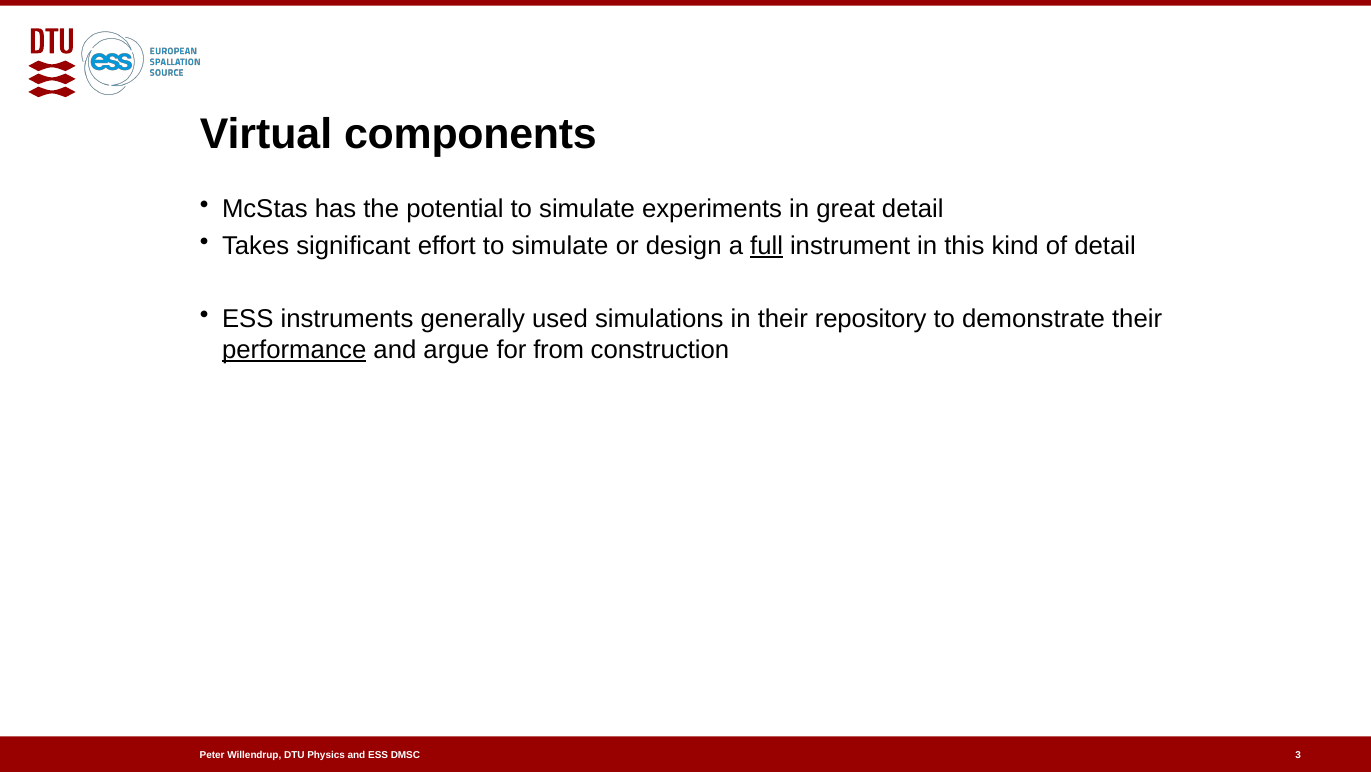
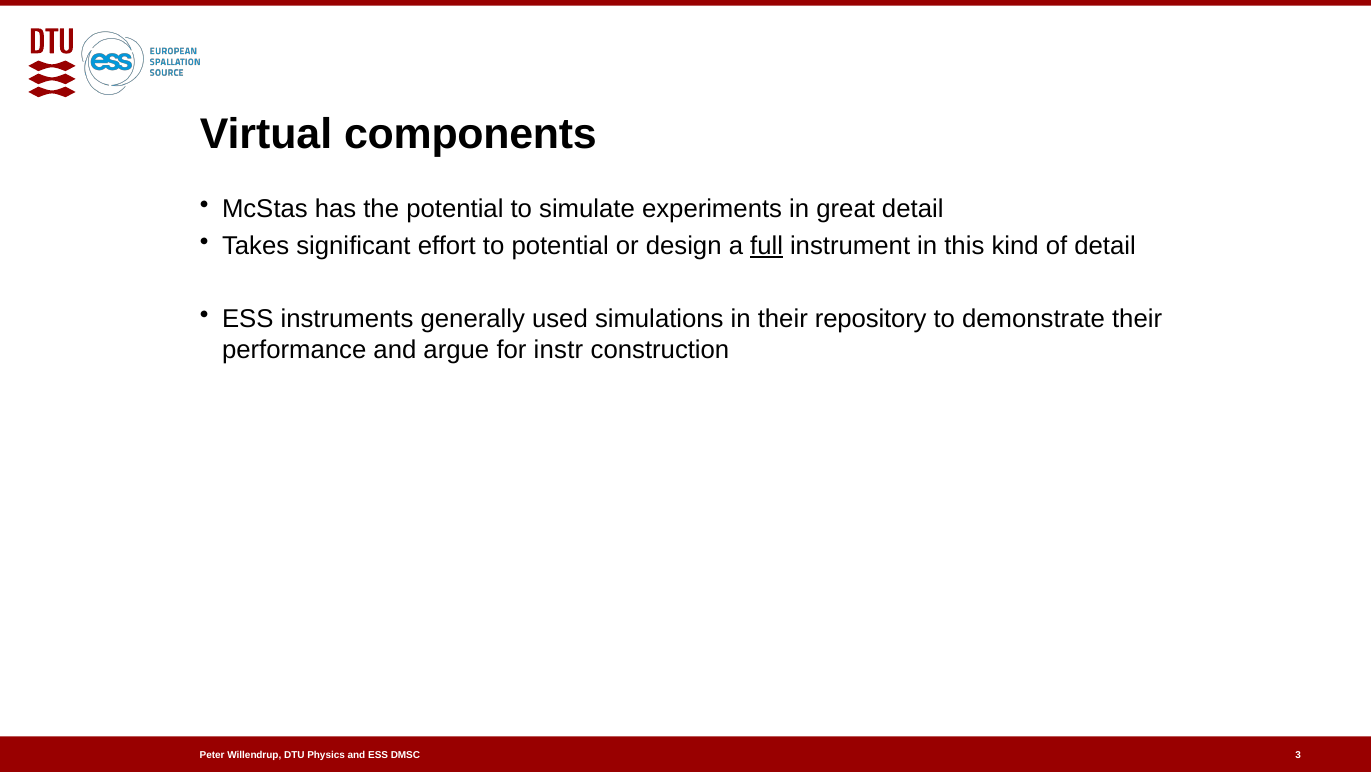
effort to simulate: simulate -> potential (560, 246)
performance underline: present -> none (294, 350)
from: from -> instr (558, 350)
